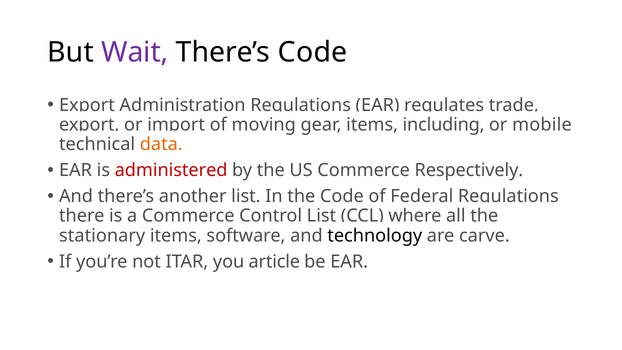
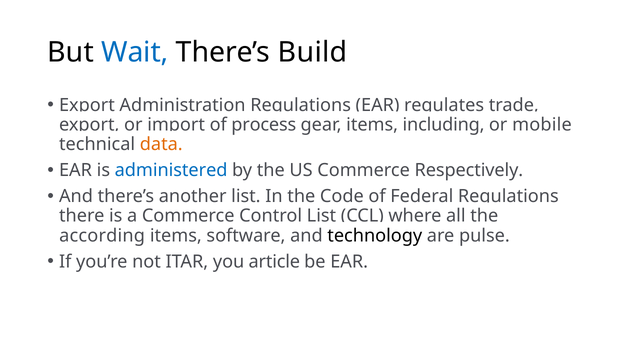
Wait colour: purple -> blue (135, 52)
There’s Code: Code -> Build (313, 52)
moving: moving -> process (264, 125)
administered colour: red -> blue (171, 170)
stationary: stationary -> according (102, 235)
carve: carve -> pulse (484, 235)
